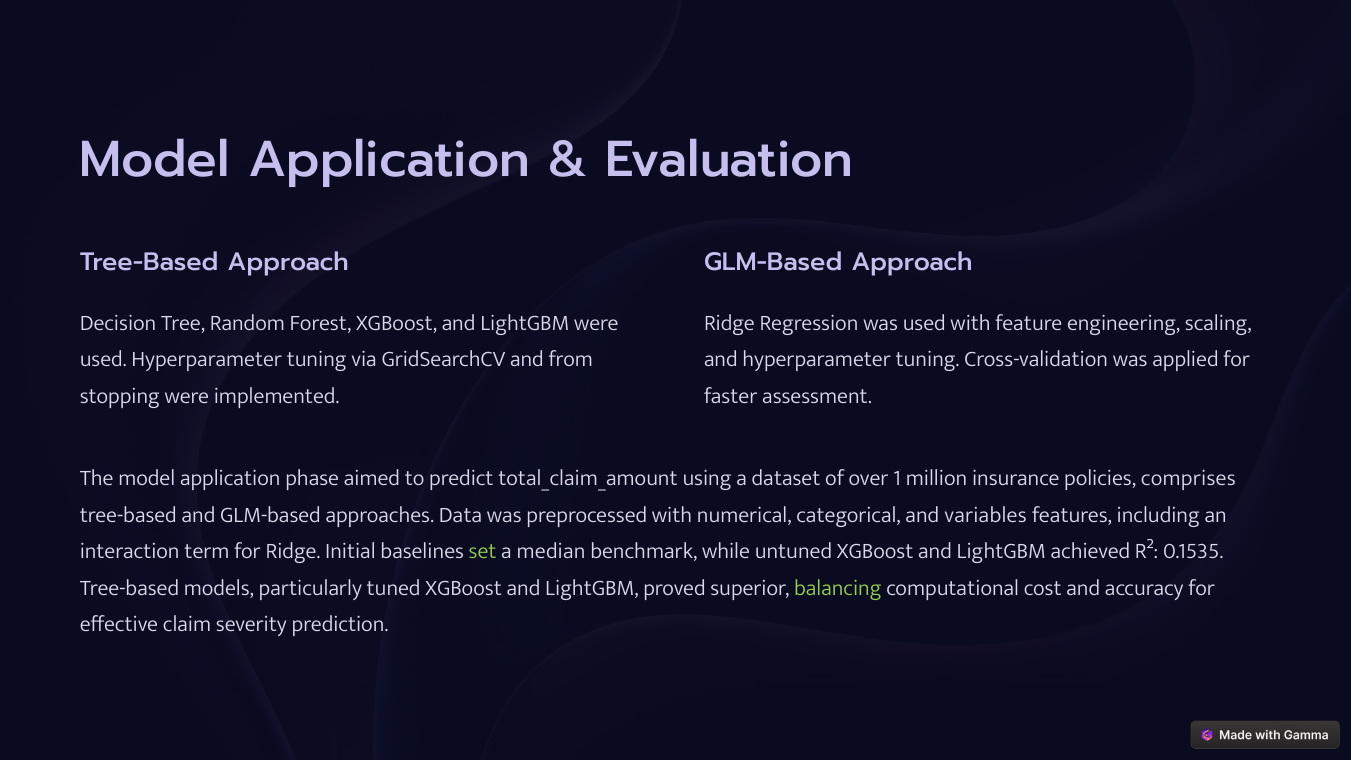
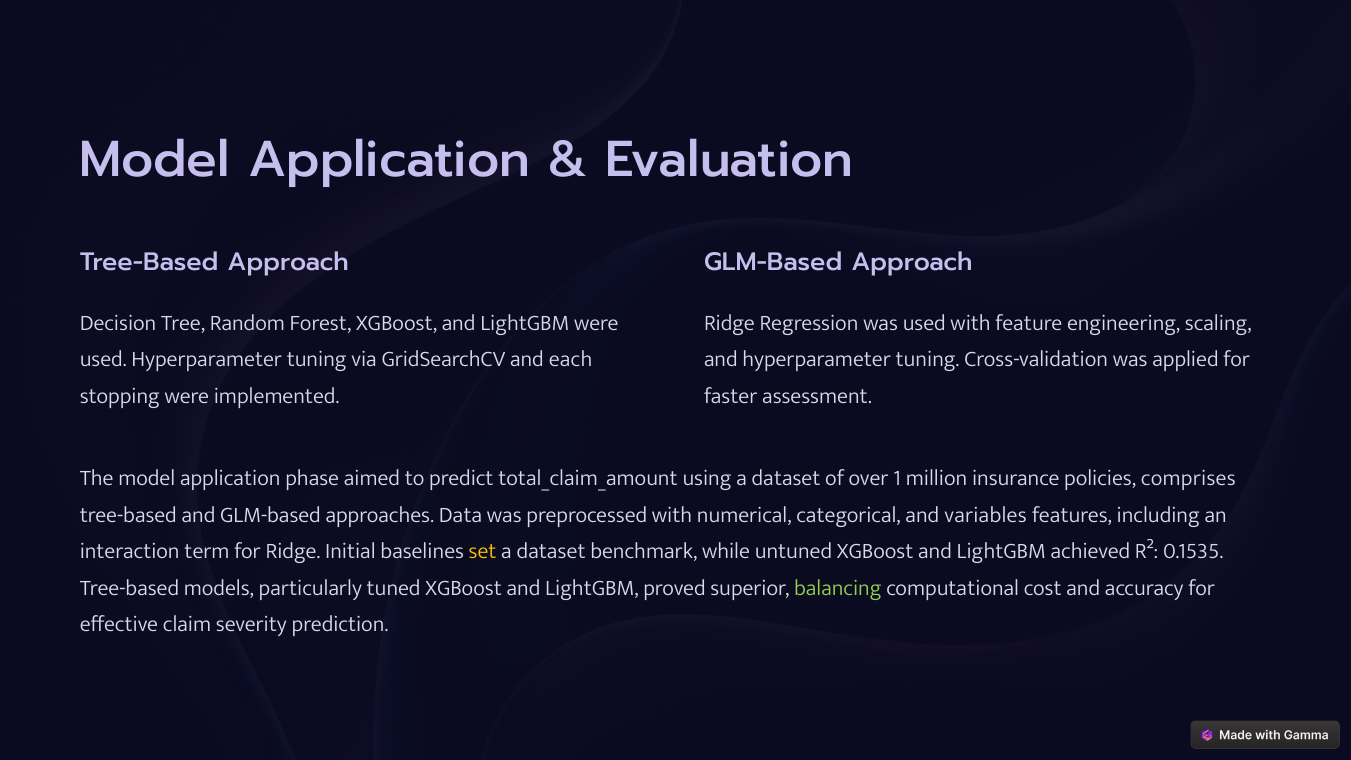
from: from -> each (571, 359)
set colour: light green -> yellow (483, 551)
median: median -> dataset (551, 551)
